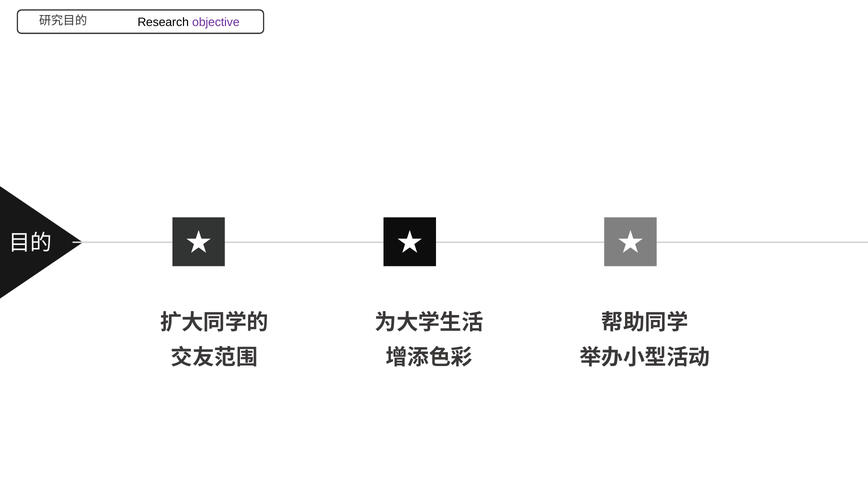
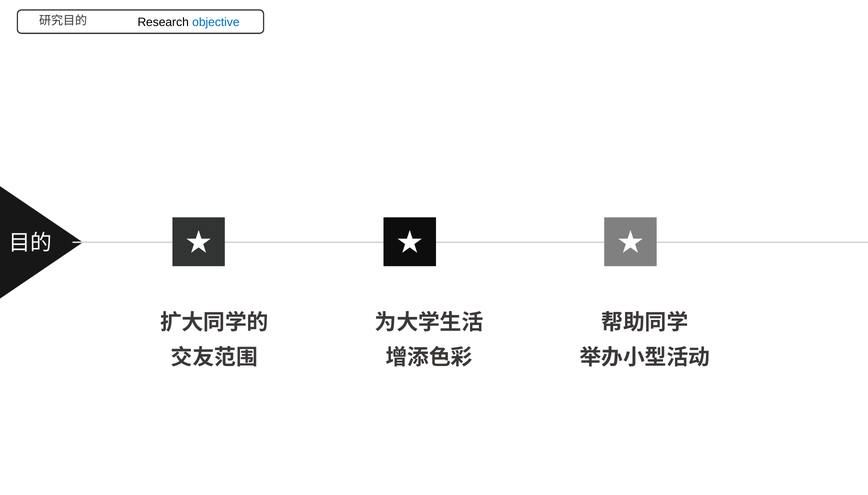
objective colour: purple -> blue (216, 22)
